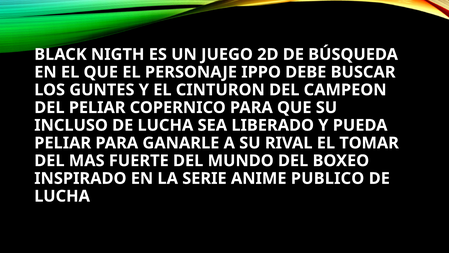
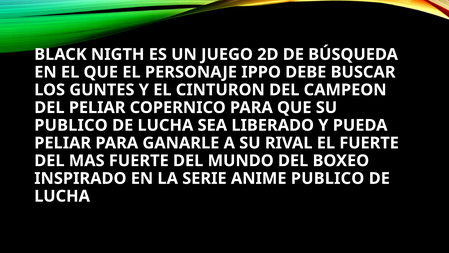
INCLUSO: INCLUSO -> PUBLICO (71, 125)
EL TOMAR: TOMAR -> FUERTE (369, 143)
